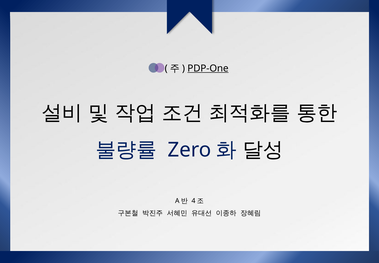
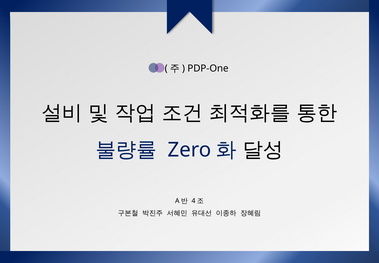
PDP-One underline: present -> none (208, 68)
